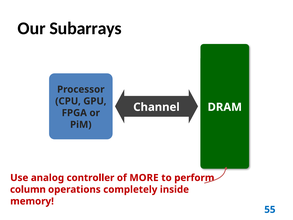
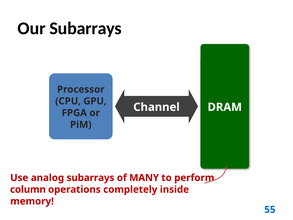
analog controller: controller -> subarrays (91, 178)
MORE: MORE -> MANY (144, 178)
